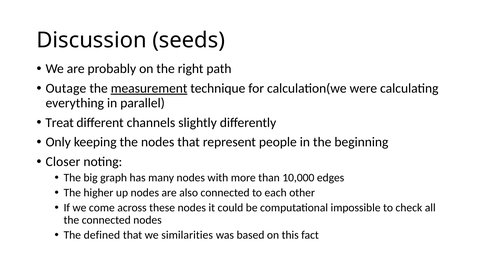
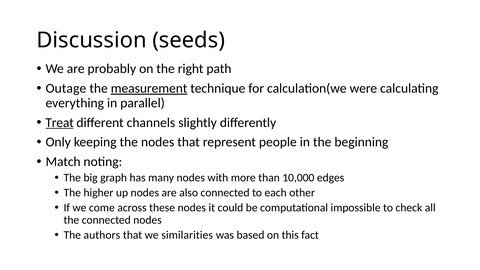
Treat underline: none -> present (60, 123)
Closer: Closer -> Match (63, 162)
defined: defined -> authors (102, 235)
